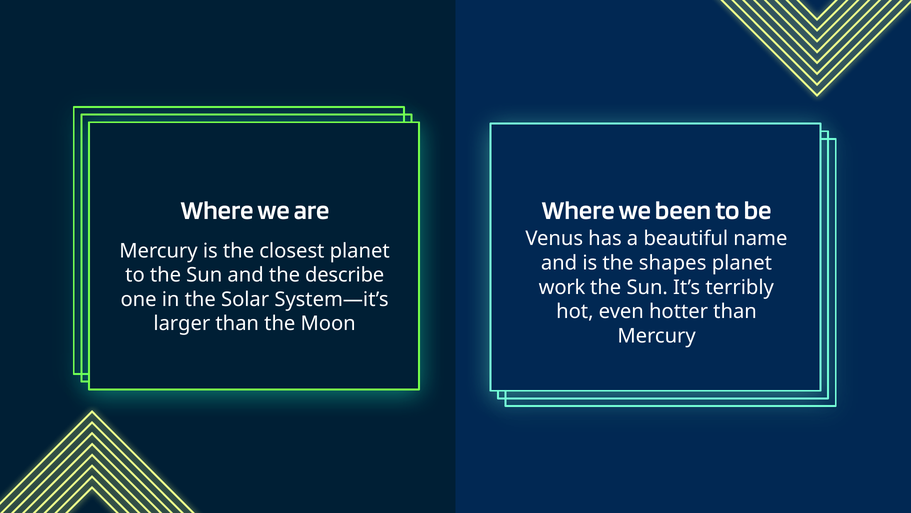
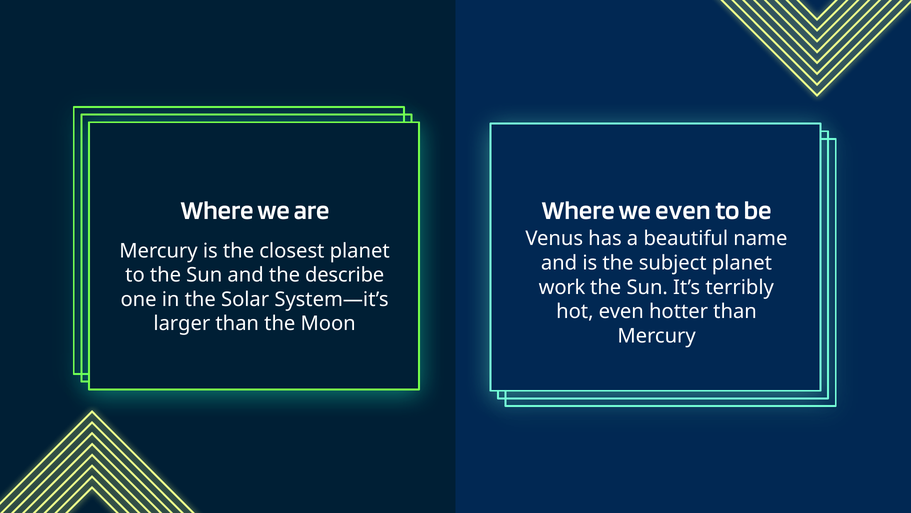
we been: been -> even (683, 210)
shapes: shapes -> subject (673, 263)
